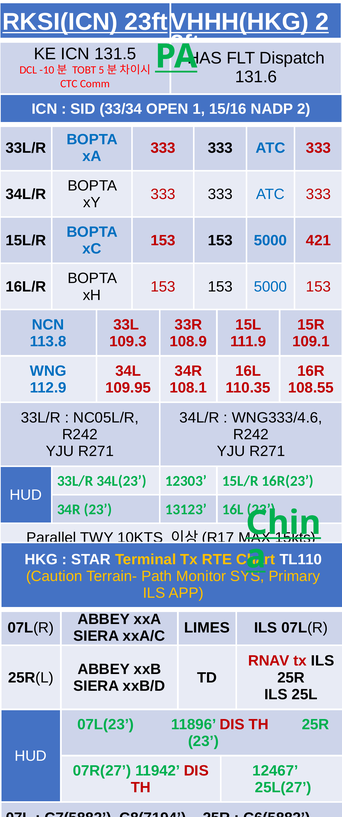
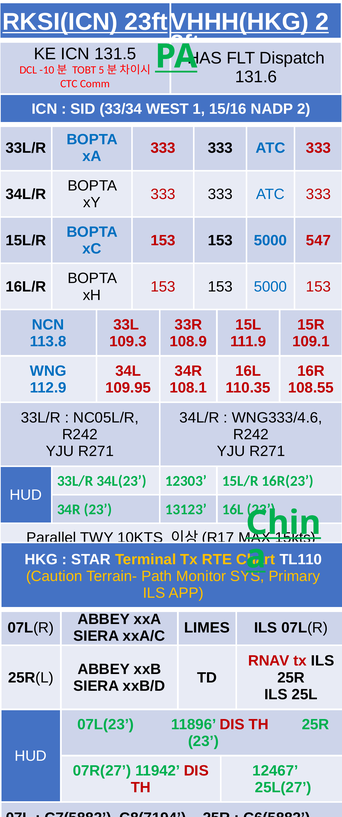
OPEN: OPEN -> WEST (167, 109)
421: 421 -> 547 (318, 241)
